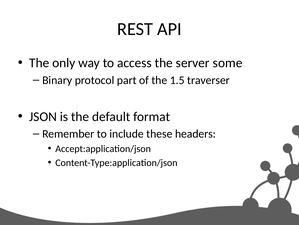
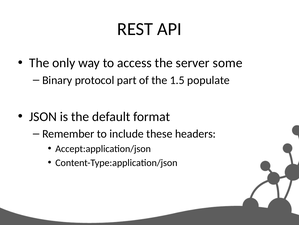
traverser: traverser -> populate (208, 80)
